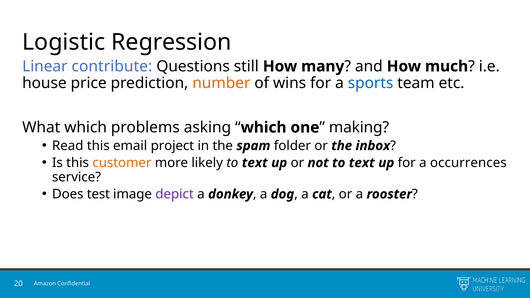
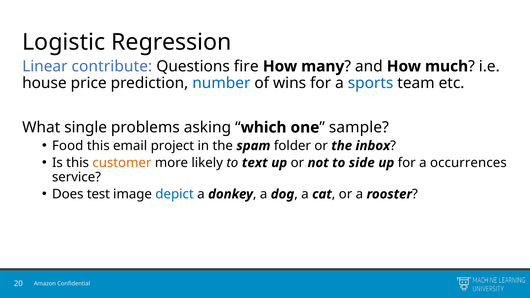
still: still -> fire (246, 66)
number colour: orange -> blue (221, 83)
What which: which -> single (86, 128)
making: making -> sample (359, 128)
Read: Read -> Food (68, 146)
not to text: text -> side (362, 163)
depict colour: purple -> blue (175, 194)
